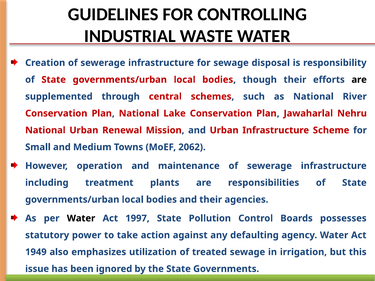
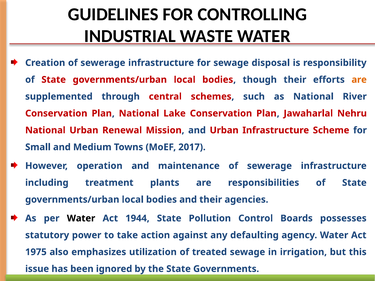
are colour: black -> orange (359, 80)
2062: 2062 -> 2017 (192, 147)
1997: 1997 -> 1944 (137, 218)
1949: 1949 -> 1975 (36, 252)
